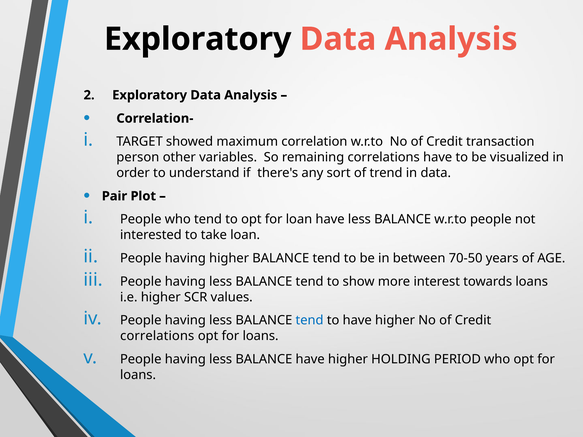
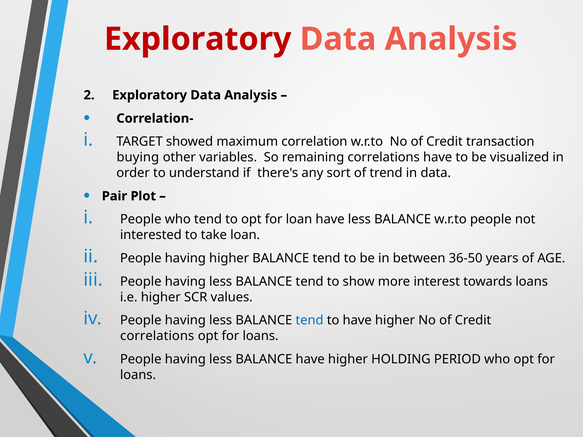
Exploratory colour: black -> red (198, 39)
person: person -> buying (138, 157)
70-50: 70-50 -> 36-50 (466, 258)
